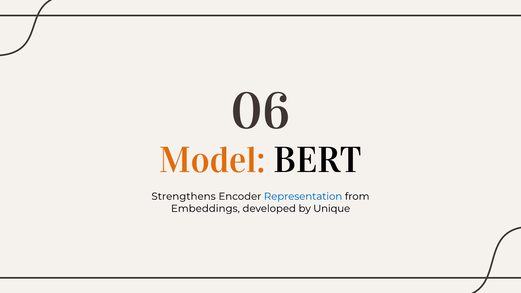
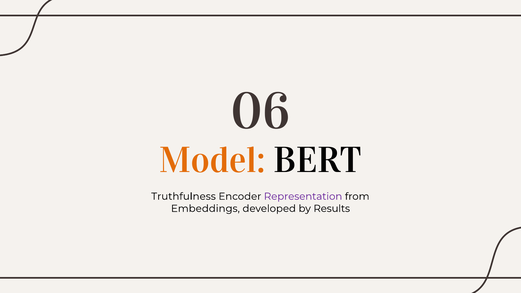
Strengthens: Strengthens -> Truthfulness (184, 196)
Representation colour: blue -> purple (303, 196)
Unique: Unique -> Results (332, 209)
